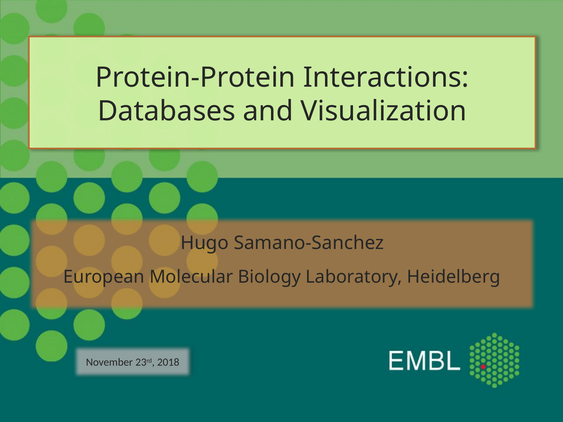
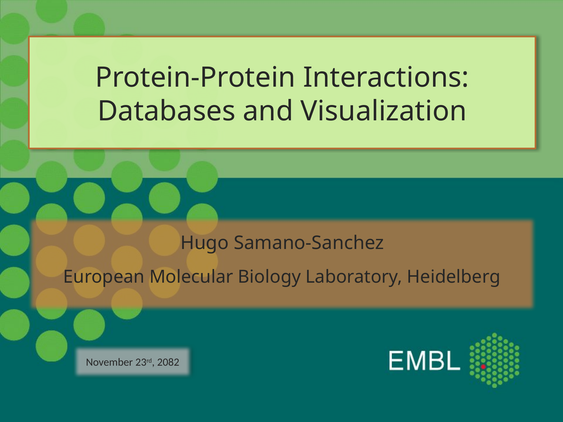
2018: 2018 -> 2082 (168, 363)
